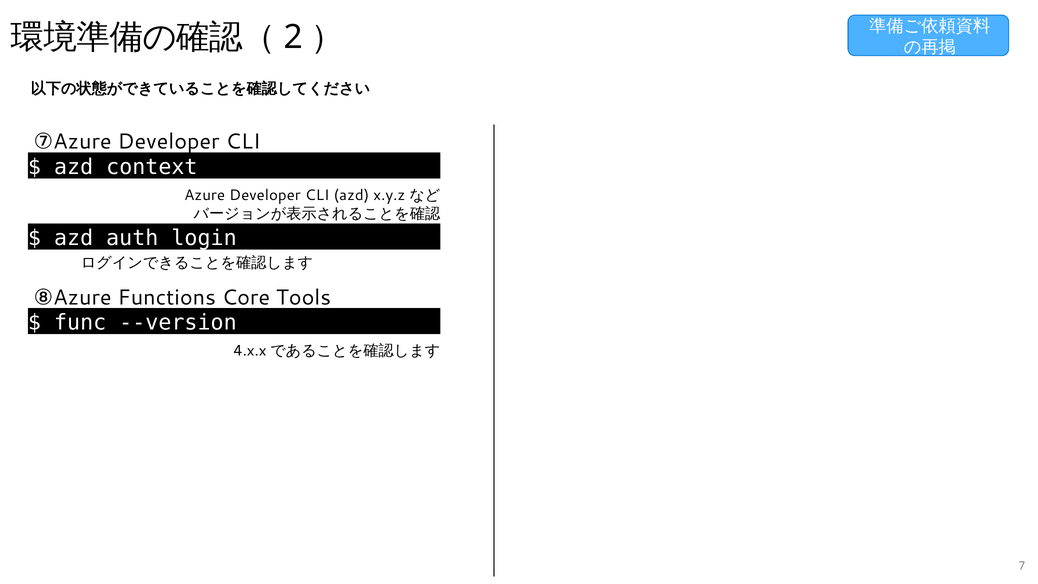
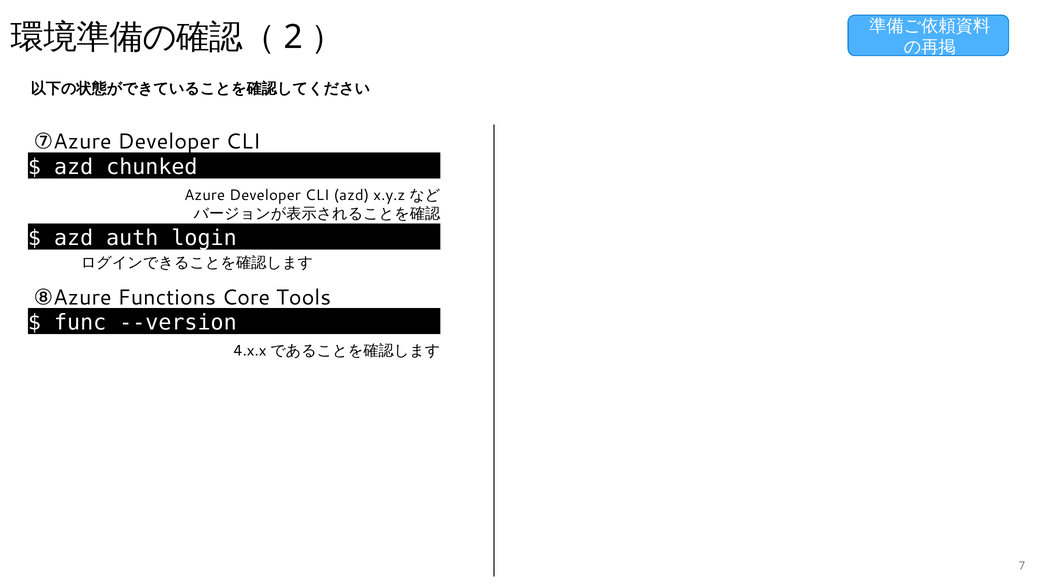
context: context -> chunked (152, 167)
